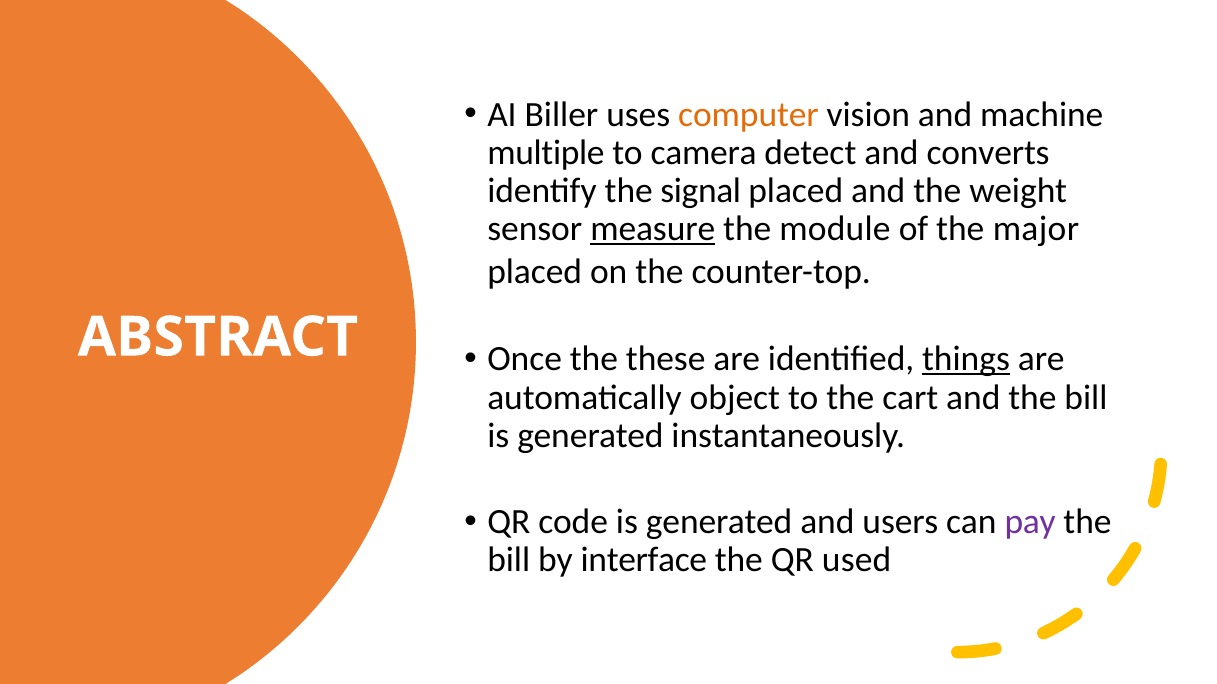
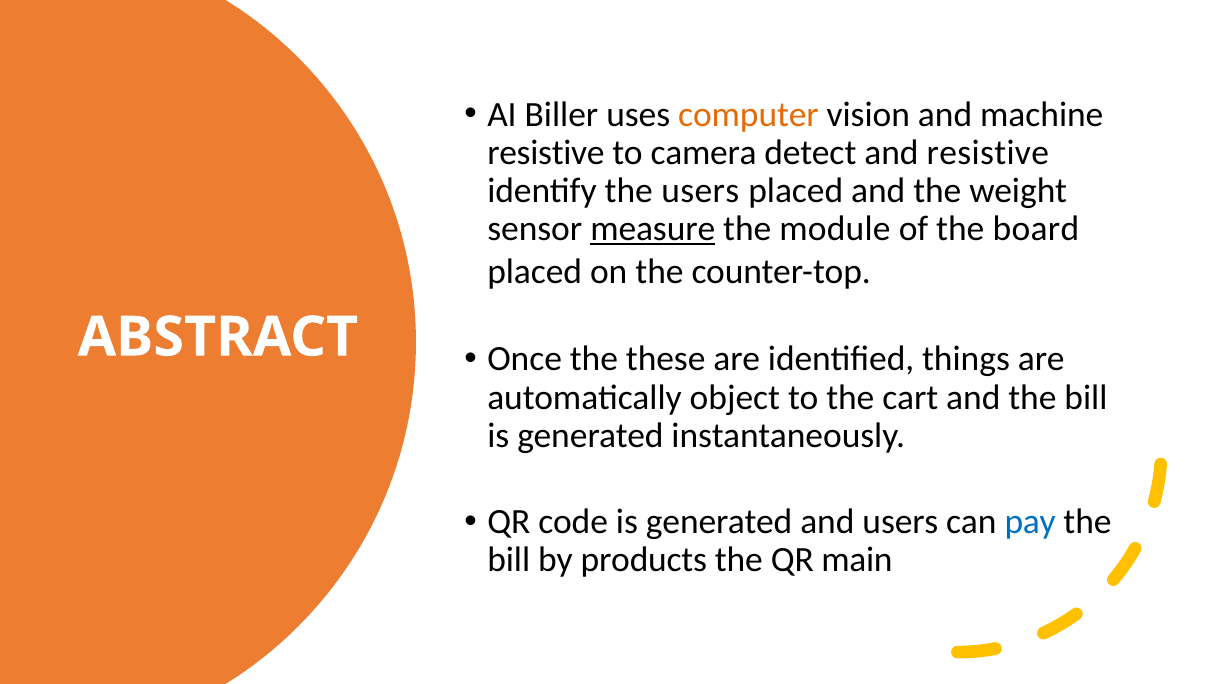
multiple: multiple -> resistive (546, 153)
and converts: converts -> resistive (988, 153)
the signal: signal -> users (700, 191)
major: major -> board (1036, 229)
things underline: present -> none (966, 359)
pay colour: purple -> blue (1030, 522)
interface: interface -> products (644, 561)
used: used -> main (857, 561)
